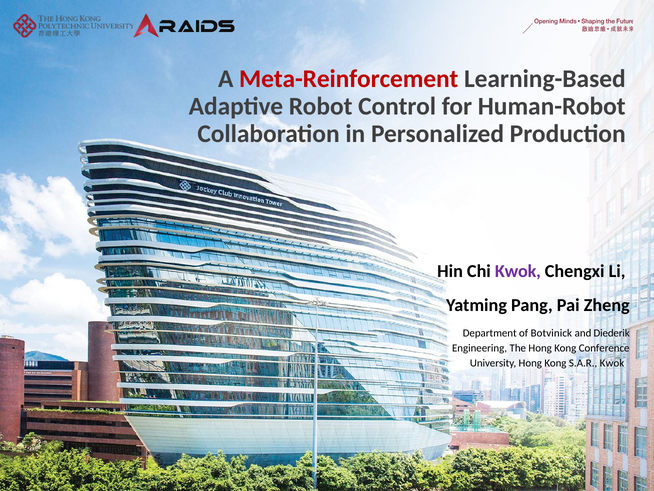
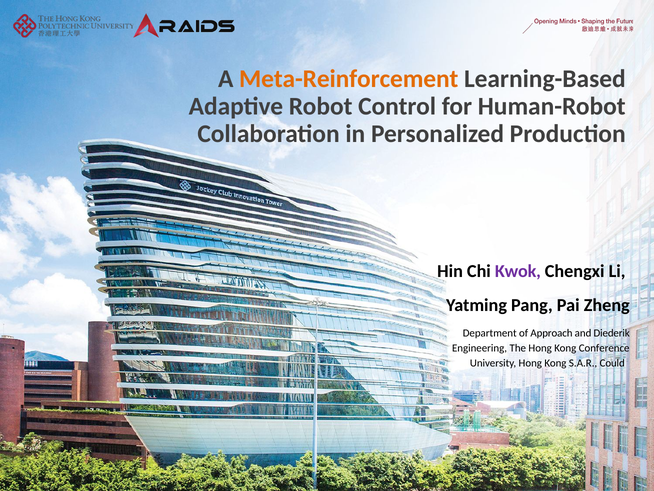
Meta-Reinforcement colour: red -> orange (349, 79)
Botvinick: Botvinick -> Approach (551, 333)
S.A.R Kwok: Kwok -> Could (612, 363)
